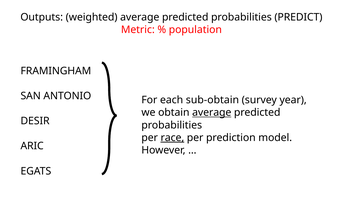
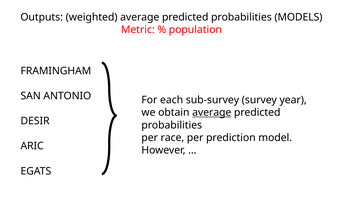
PREDICT: PREDICT -> MODELS (298, 17)
sub-obtain: sub-obtain -> sub-survey (212, 100)
race underline: present -> none (172, 137)
